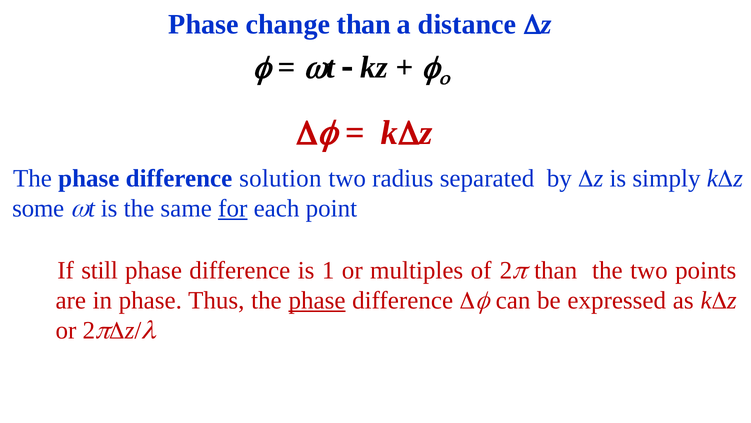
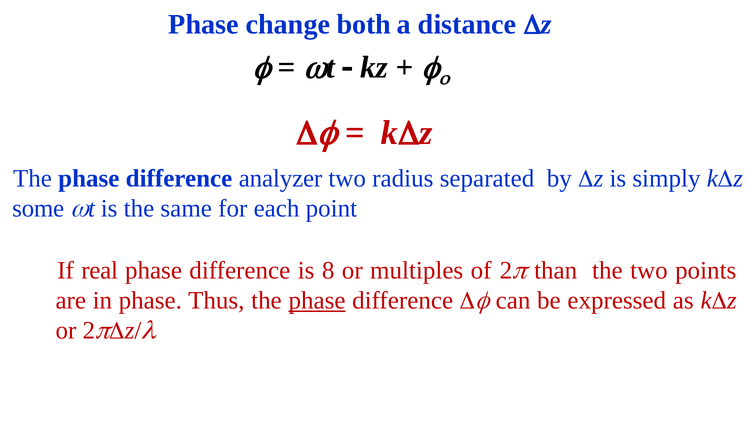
change than: than -> both (364, 24)
solution: solution -> analyzer (281, 178)
for underline: present -> none (233, 208)
still: still -> real (100, 270)
1: 1 -> 8 (328, 270)
